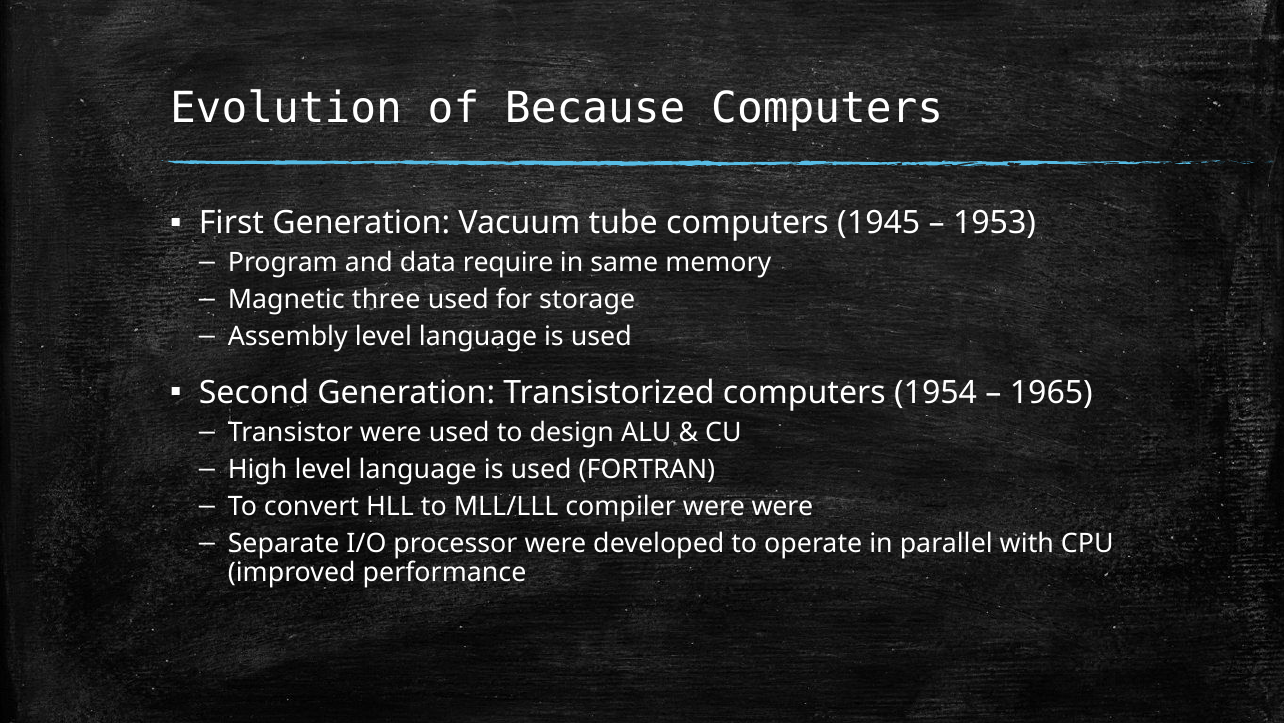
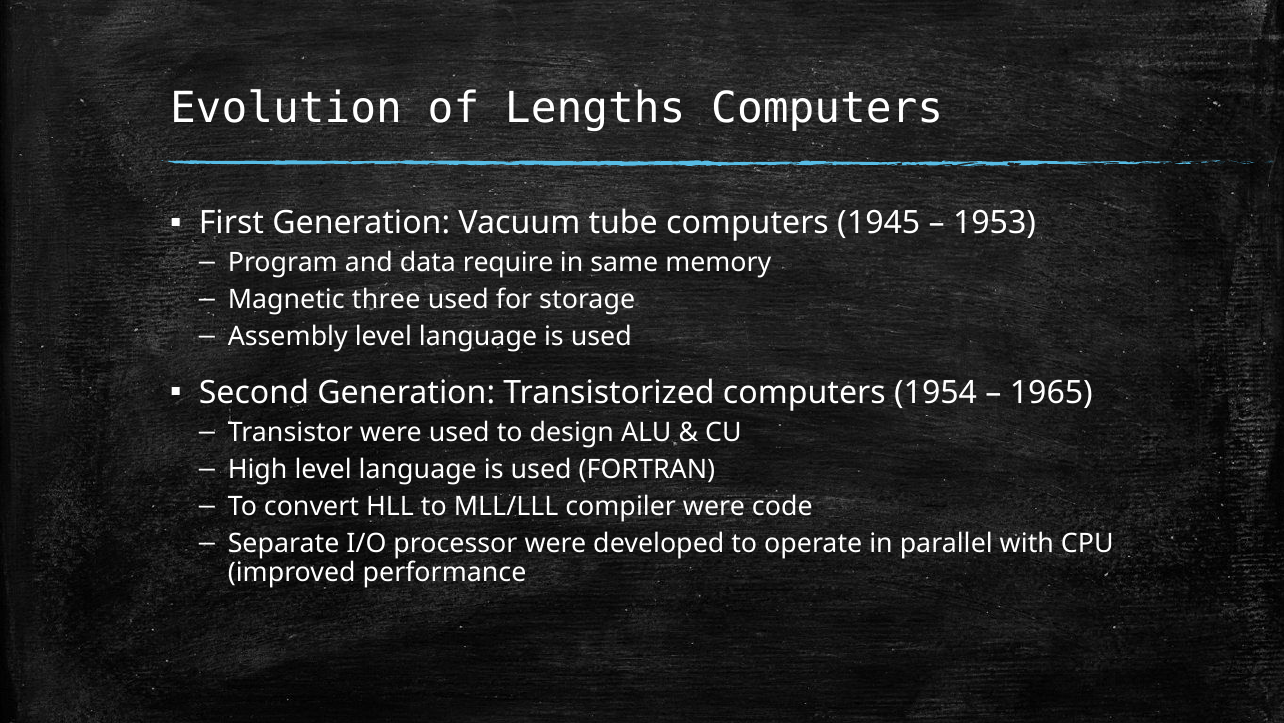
Because: Because -> Lengths (595, 108)
were were: were -> code (782, 506)
